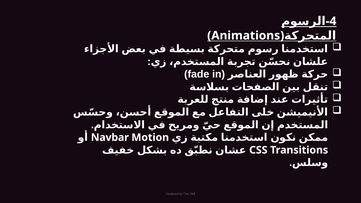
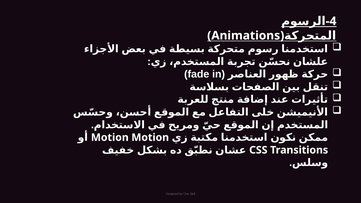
Navbar: Navbar -> Motion (110, 137)
